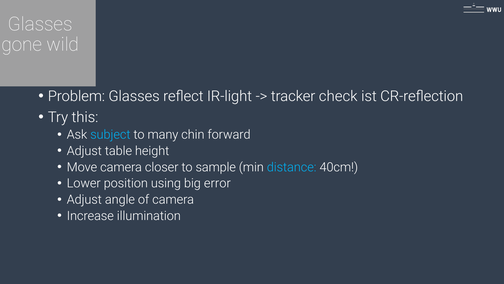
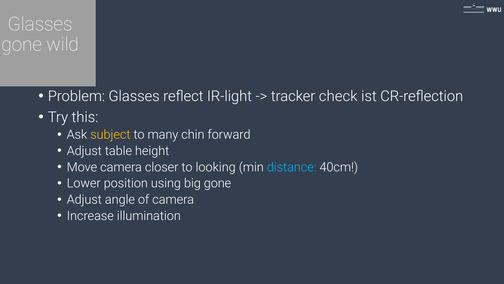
subject colour: light blue -> yellow (110, 134)
sample: sample -> looking (216, 167)
big error: error -> gone (217, 183)
